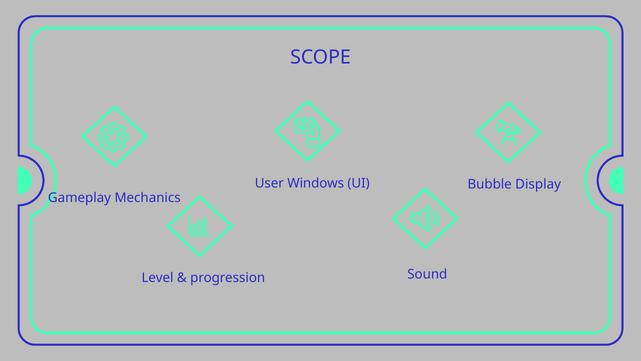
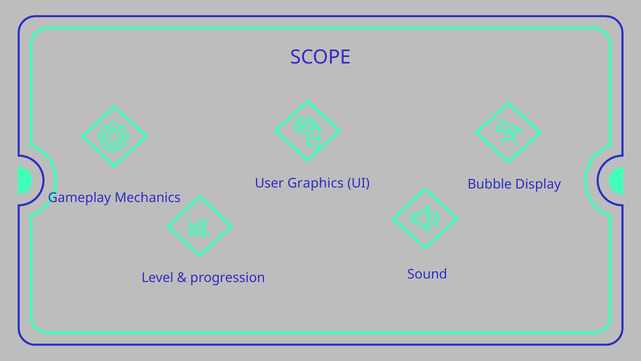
Windows: Windows -> Graphics (316, 183)
